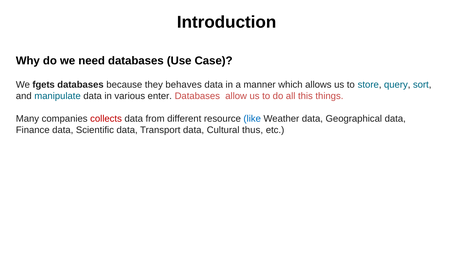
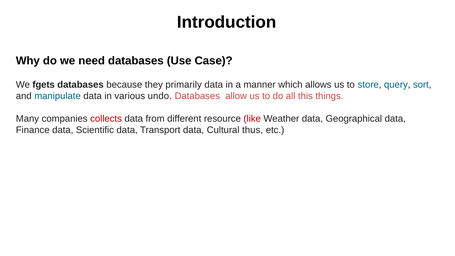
behaves: behaves -> primarily (184, 85)
enter: enter -> undo (160, 96)
like colour: blue -> red (252, 119)
